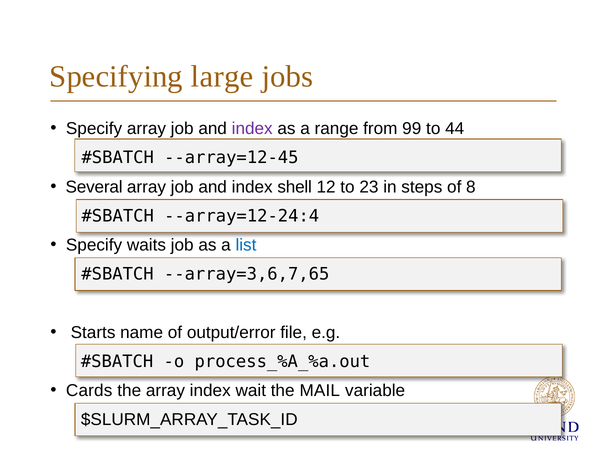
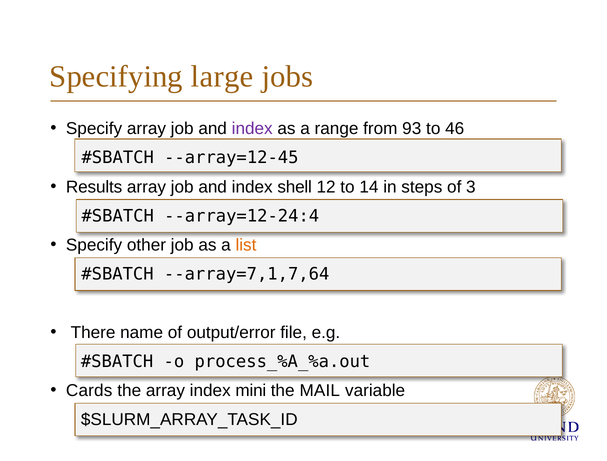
99: 99 -> 93 (412, 129)
44: 44 -> 46 (455, 129)
Several: Several -> Results (94, 187)
23: 23 -> 14 (369, 187)
8: 8 -> 3 (471, 187)
waits: waits -> other (146, 245)
list colour: blue -> orange (246, 245)
--array=3,6,7,65: --array=3,6,7,65 -> --array=7,1,7,64 (247, 274)
Starts: Starts -> There (93, 333)
wait: wait -> mini (251, 391)
